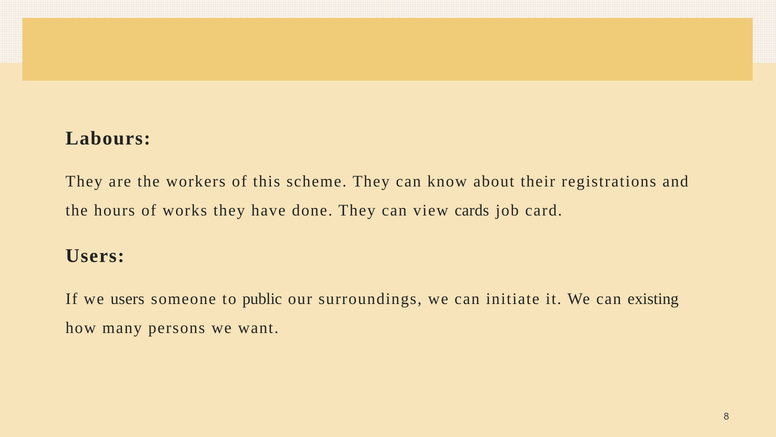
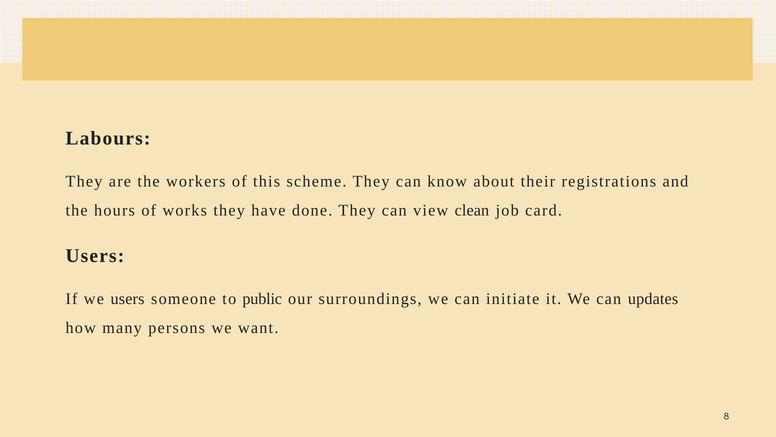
cards: cards -> clean (472, 210)
existing: existing -> updates (653, 298)
